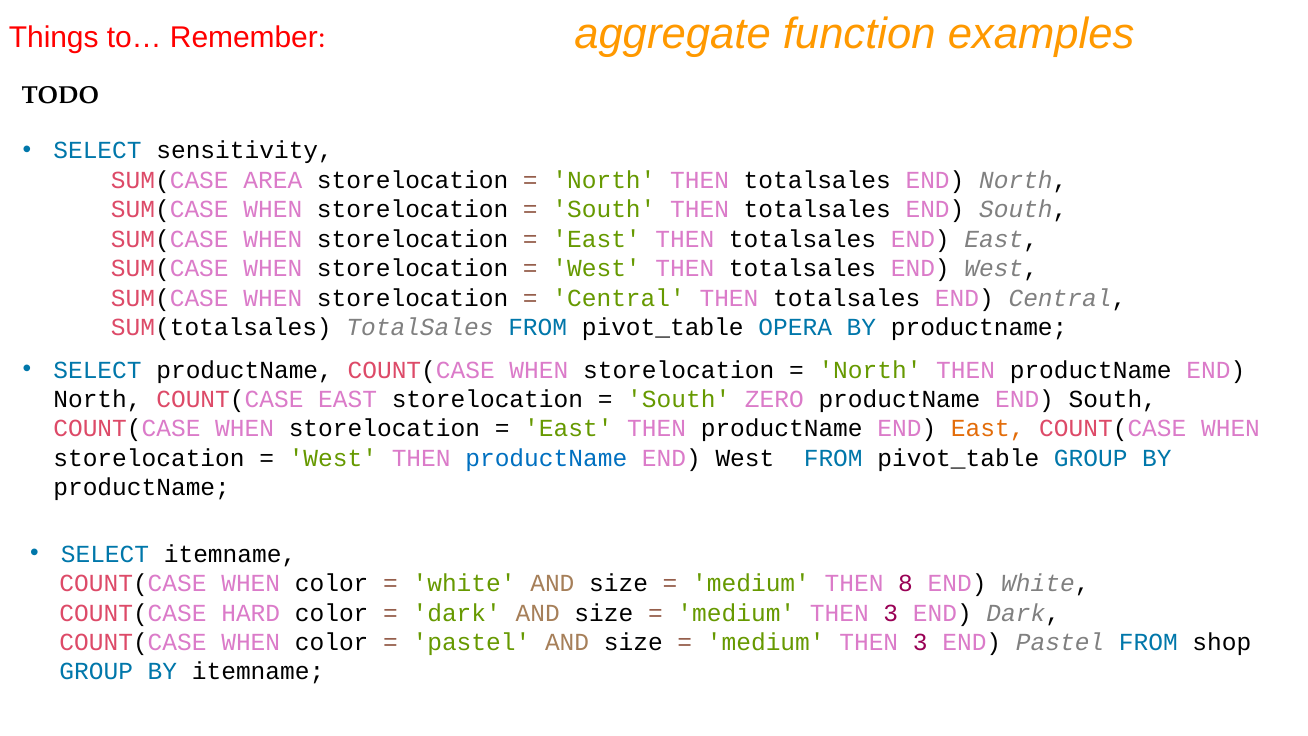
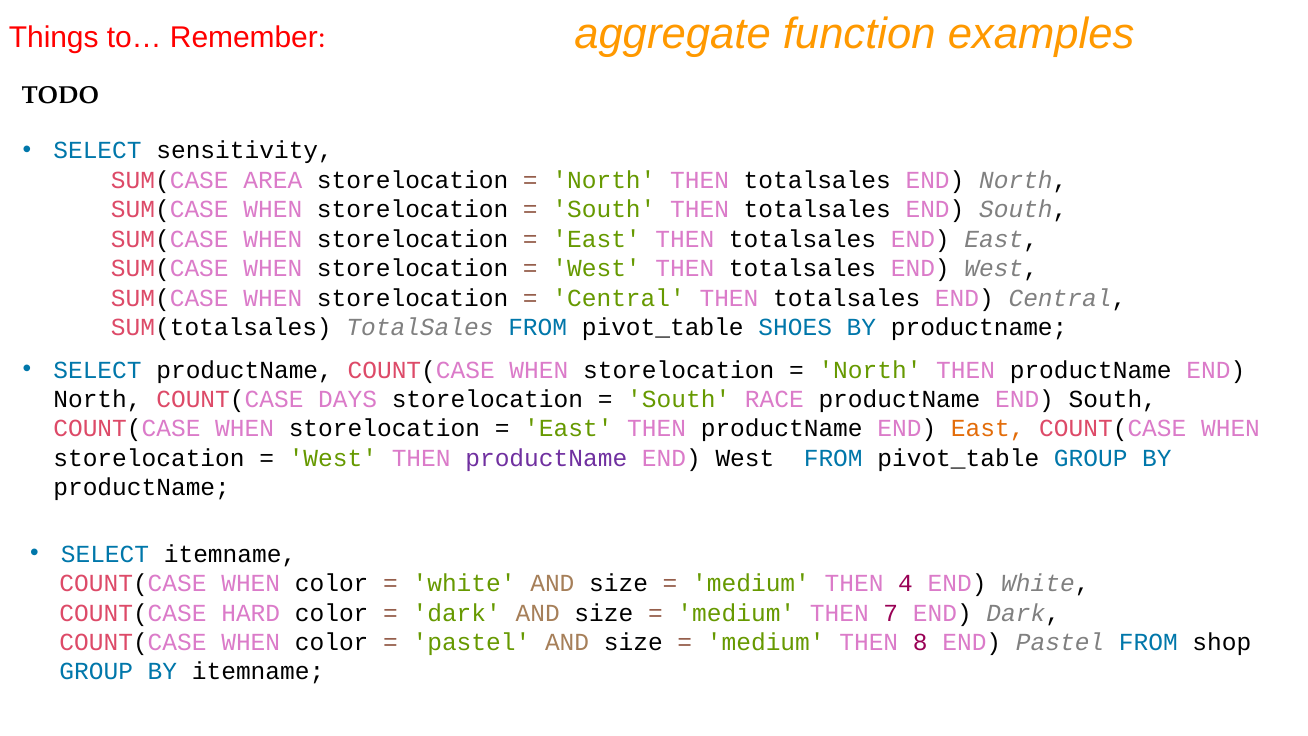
OPERA: OPERA -> SHOES (795, 327)
COUNT(CASE EAST: EAST -> DAYS (348, 399)
ZERO: ZERO -> RACE (774, 399)
productName colour: blue -> purple (546, 458)
8: 8 -> 4 (906, 583)
3: 3 -> 7 (891, 613)
3: 3 -> 8 (920, 642)
